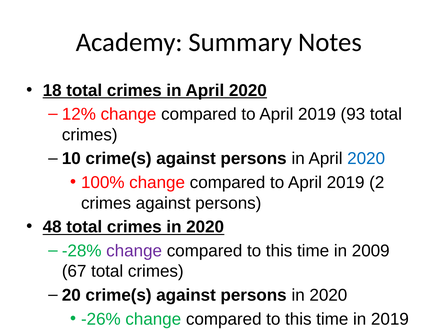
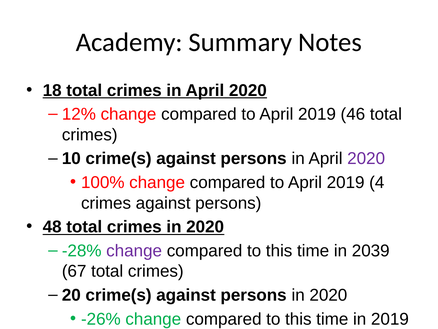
93: 93 -> 46 (353, 114)
2020 colour: blue -> purple (366, 158)
2: 2 -> 4 (377, 182)
2009: 2009 -> 2039 (371, 250)
